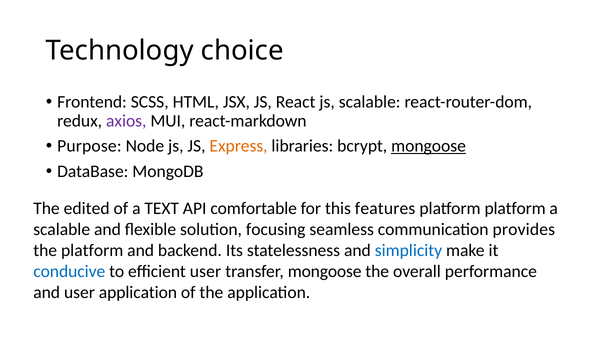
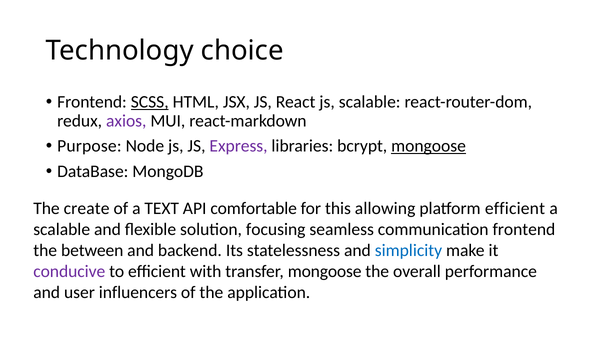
SCSS underline: none -> present (150, 102)
Express colour: orange -> purple (239, 146)
edited: edited -> create (87, 208)
features: features -> allowing (385, 208)
platform platform: platform -> efficient (515, 208)
communication provides: provides -> frontend (524, 229)
the platform: platform -> between (92, 250)
conducive colour: blue -> purple (69, 271)
efficient user: user -> with (206, 271)
user application: application -> influencers (138, 292)
